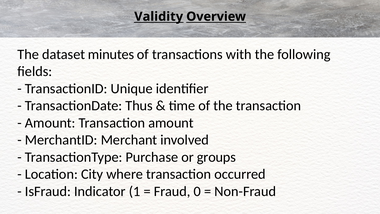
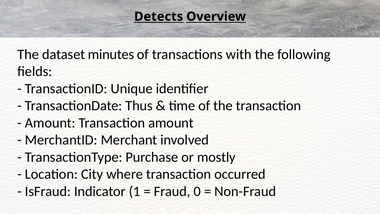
Validity: Validity -> Detects (159, 17)
groups: groups -> mostly (216, 157)
